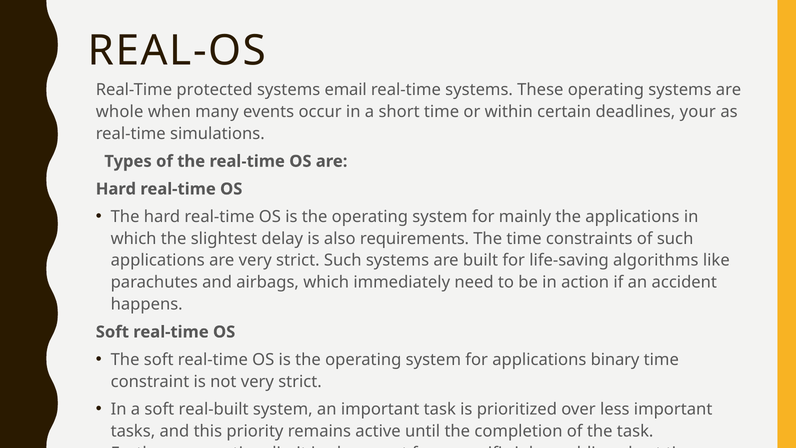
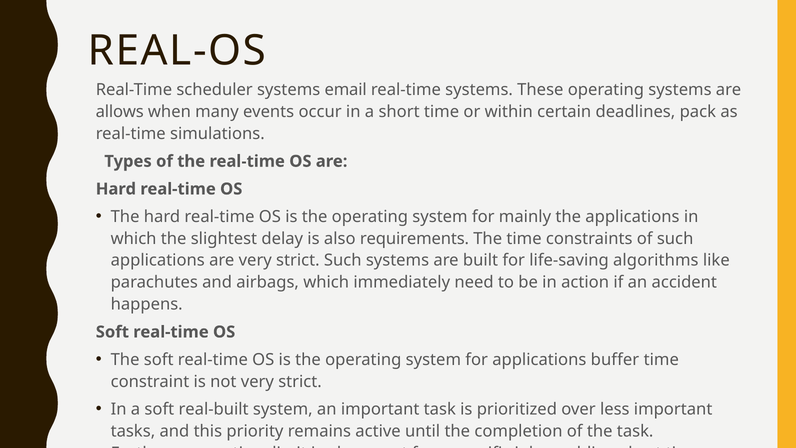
protected: protected -> scheduler (215, 90)
whole: whole -> allows (120, 112)
your: your -> pack (698, 112)
binary: binary -> buffer (615, 359)
